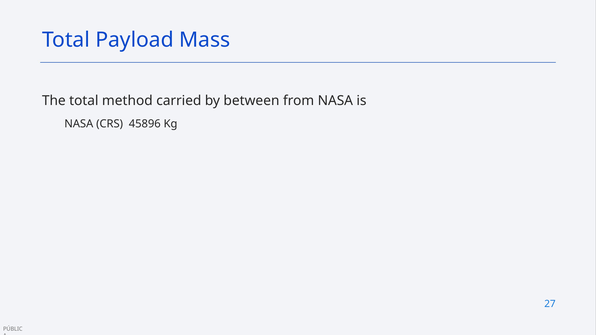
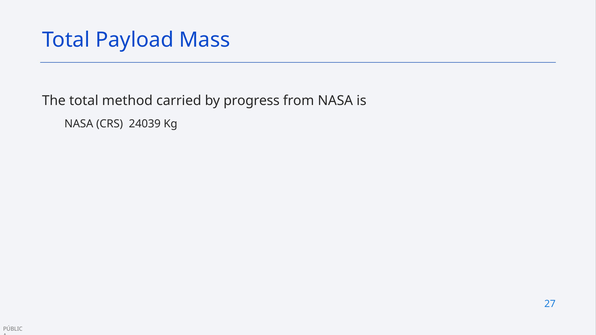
between: between -> progress (252, 101)
45896: 45896 -> 24039 (145, 124)
